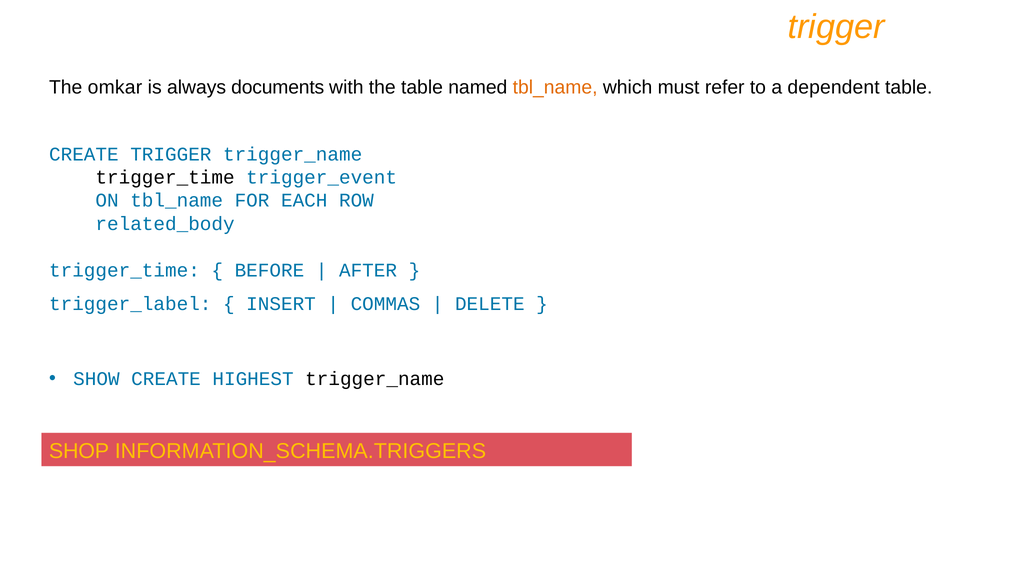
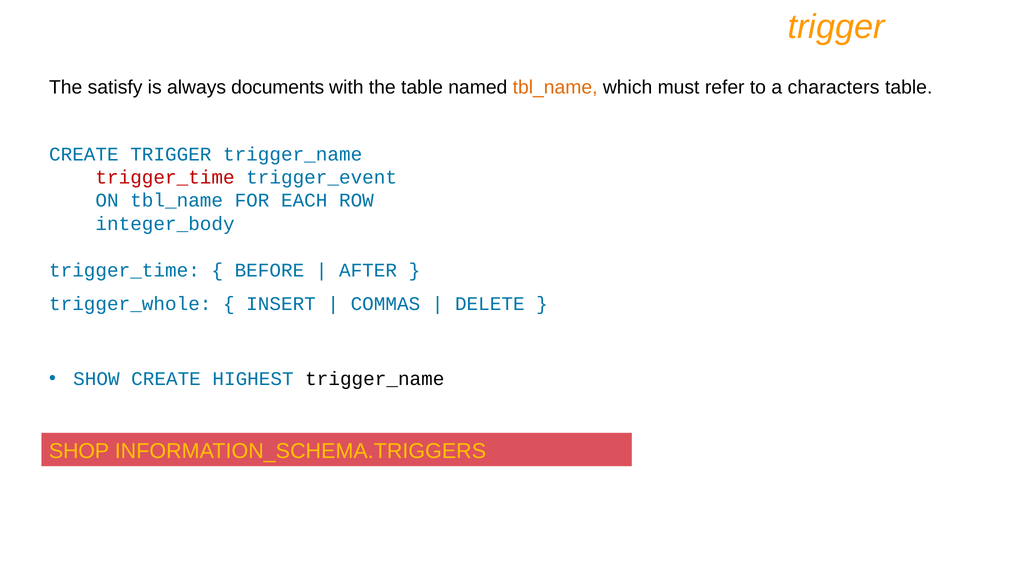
omkar: omkar -> satisfy (115, 88)
dependent: dependent -> characters (834, 88)
trigger_time colour: black -> red (165, 177)
related_body: related_body -> integer_body (165, 224)
trigger_label: trigger_label -> trigger_whole (130, 304)
